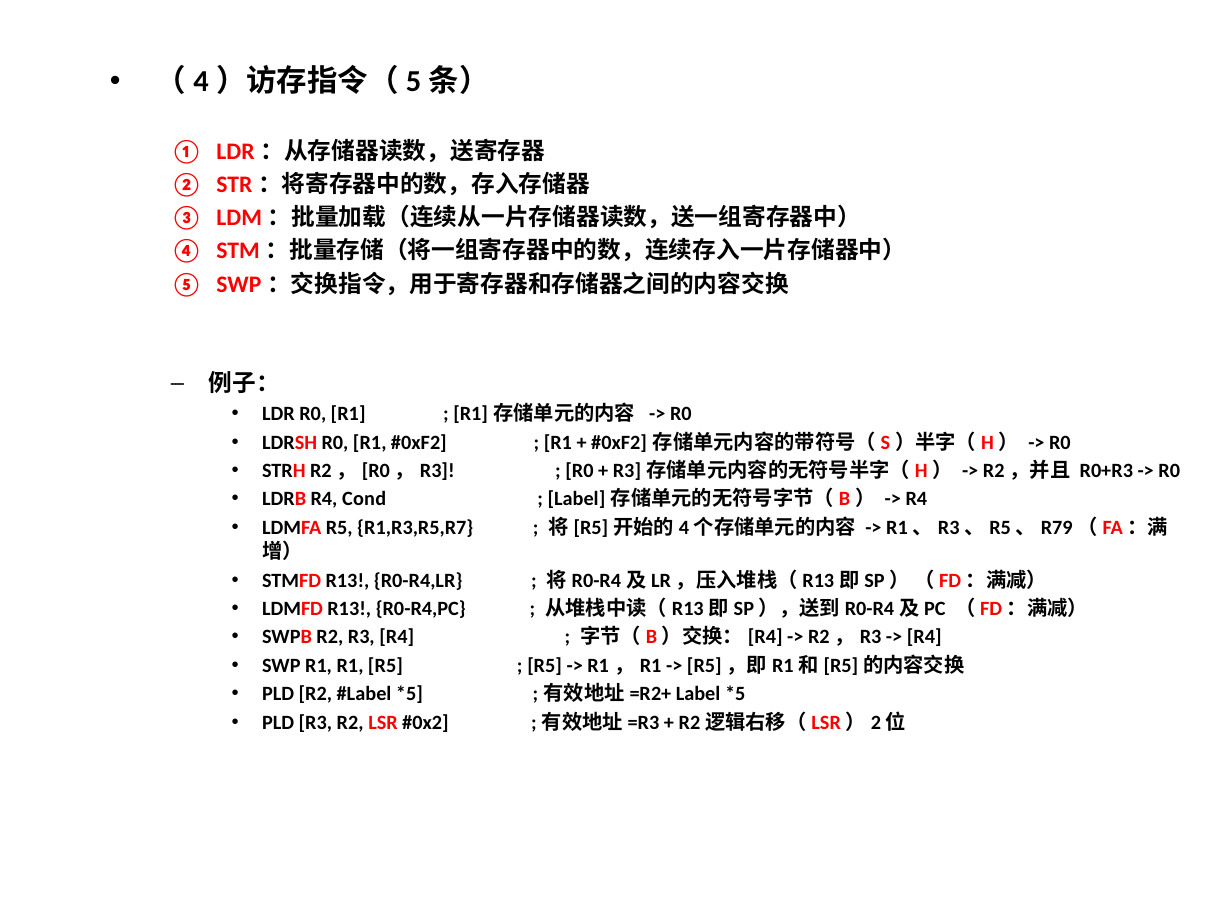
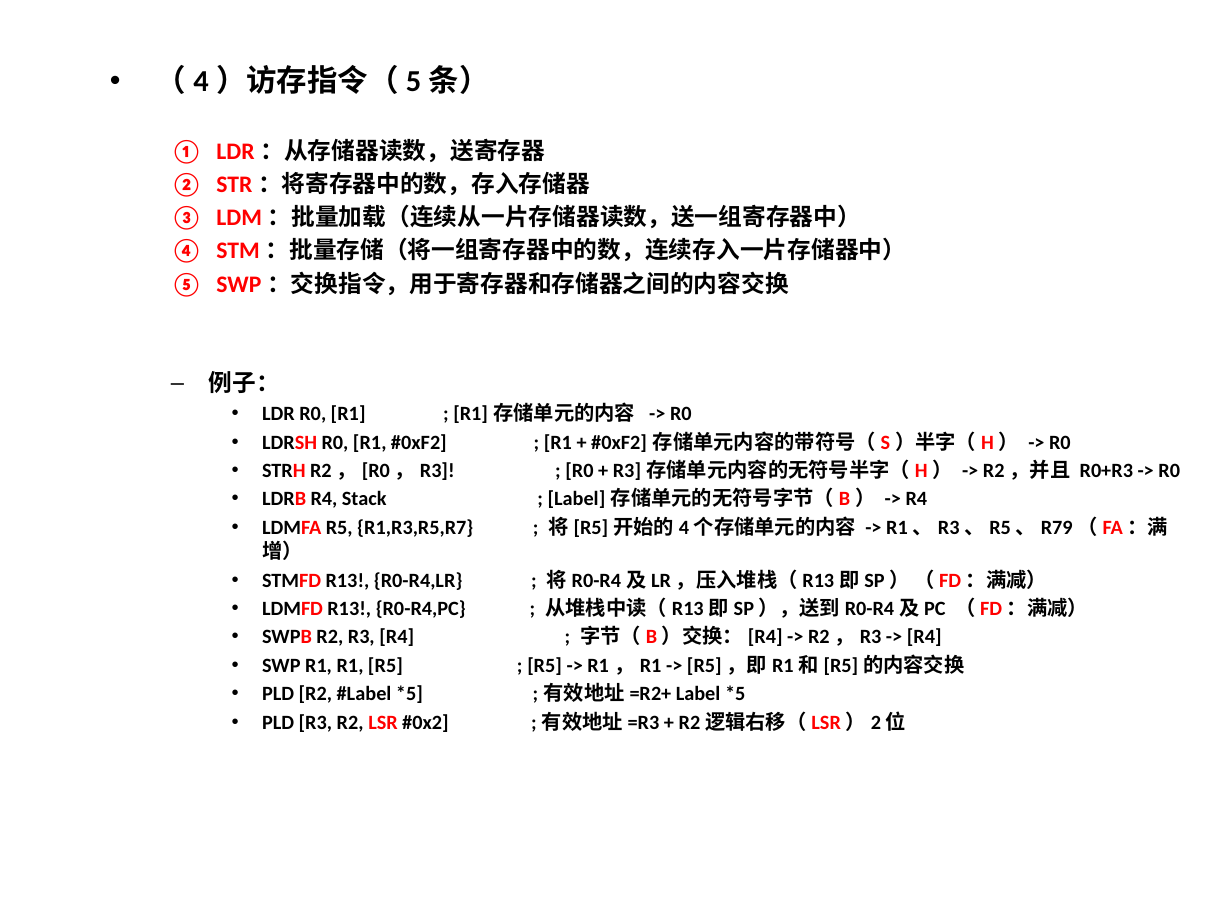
Cond: Cond -> Stack (364, 499)
